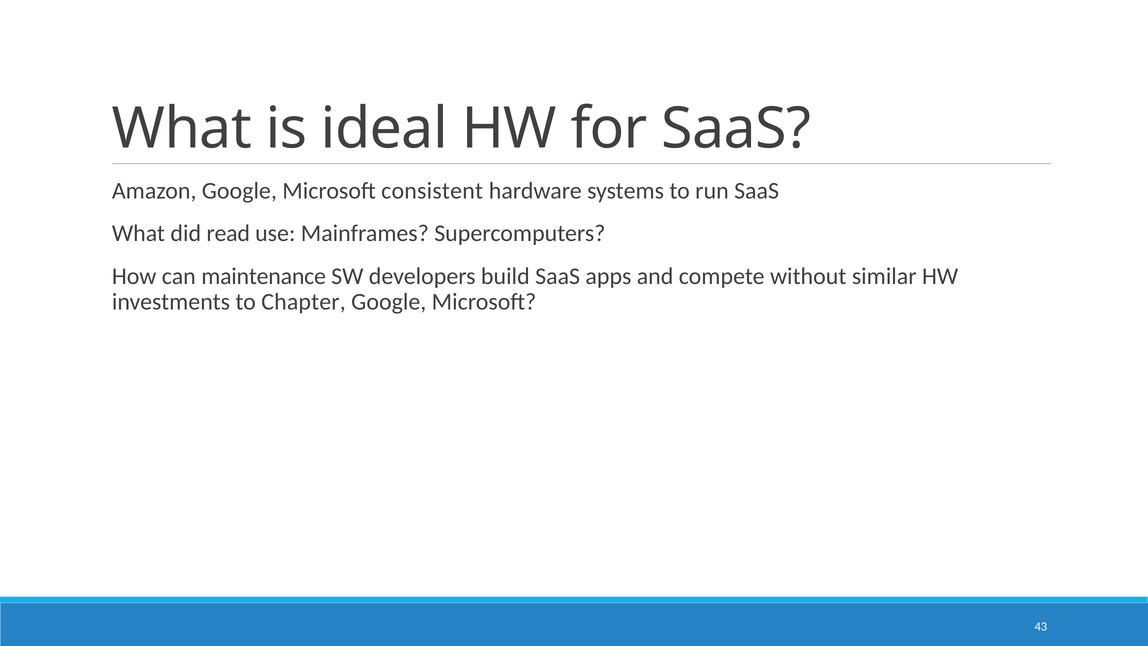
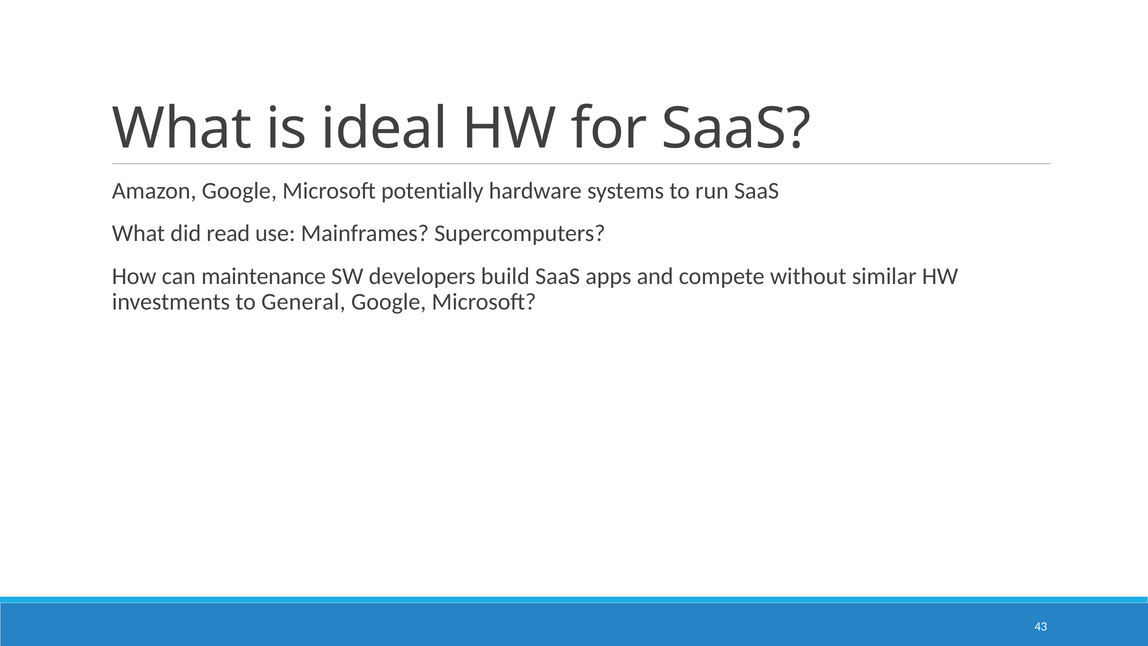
consistent: consistent -> potentially (432, 191)
Chapter: Chapter -> General (303, 302)
